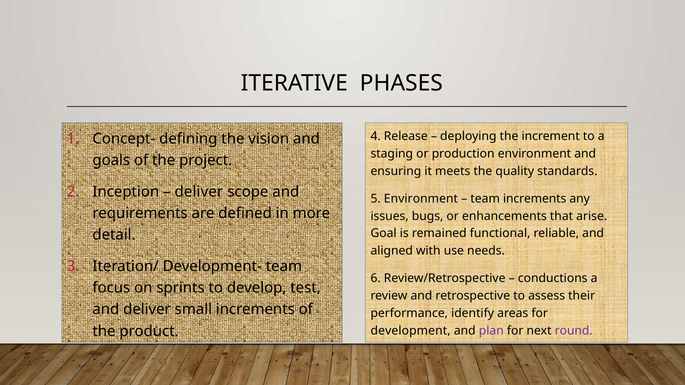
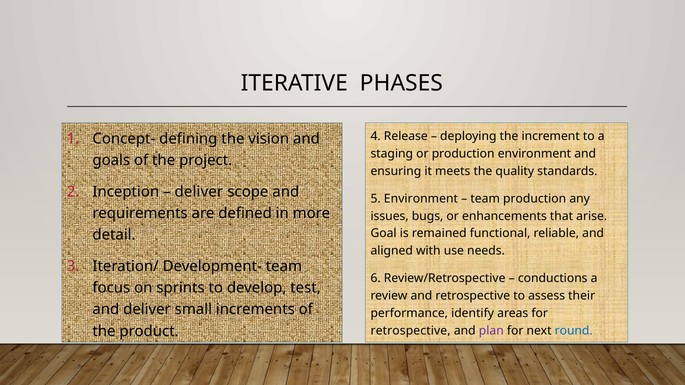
team increments: increments -> production (535, 199)
development: development -> retrospective (411, 331)
round colour: purple -> blue (574, 331)
